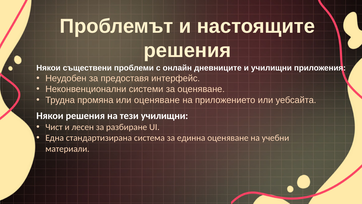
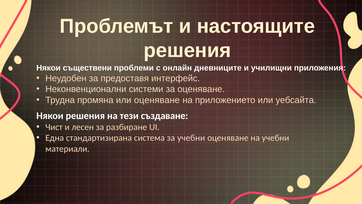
тези училищни: училищни -> създаване (165, 115)
за единна: единна -> учебни (191, 138)
